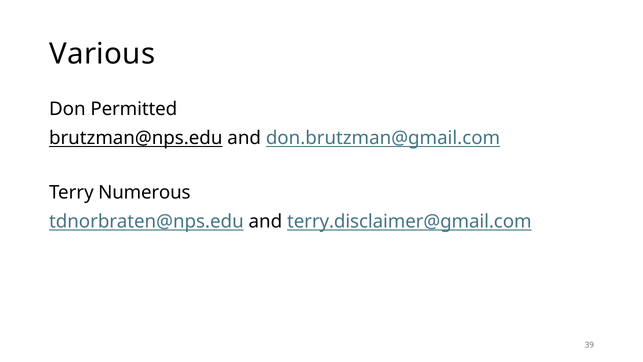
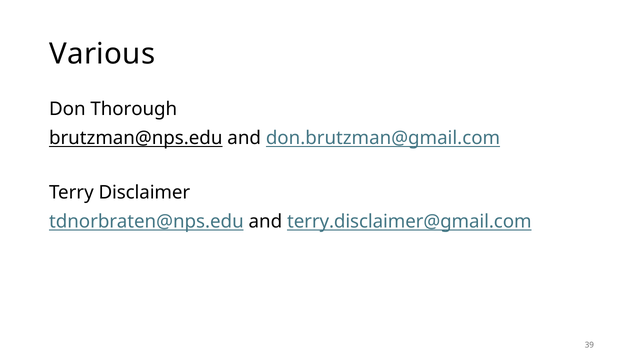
Permitted: Permitted -> Thorough (134, 109)
Numerous: Numerous -> Disclaimer (144, 192)
